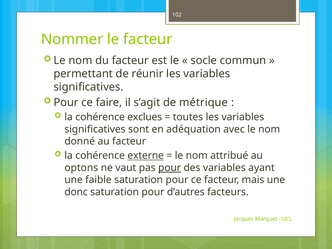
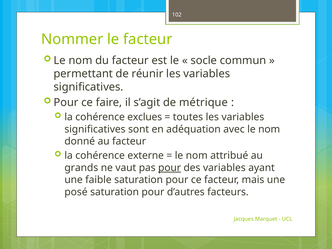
externe underline: present -> none (146, 156)
optons: optons -> grands (81, 168)
donc: donc -> posé (76, 192)
